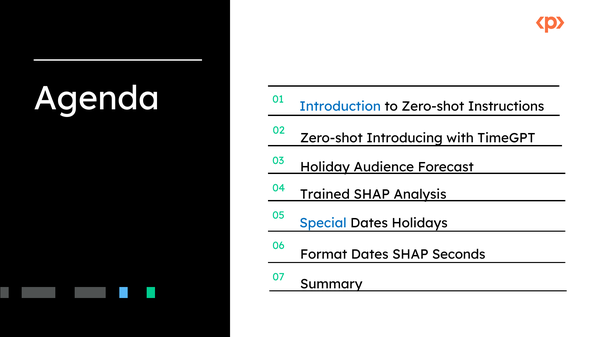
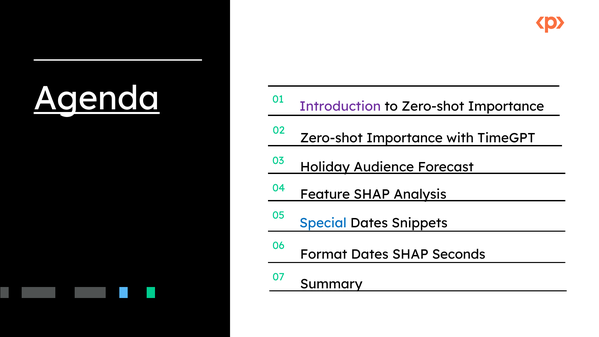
Agenda underline: none -> present (97, 99)
Introduction colour: blue -> purple (340, 106)
to Zero-shot Instructions: Instructions -> Importance (506, 106)
Introducing: Introducing -> Importance (405, 138)
Trained: Trained -> Feature (325, 194)
Holidays: Holidays -> Snippets (420, 223)
